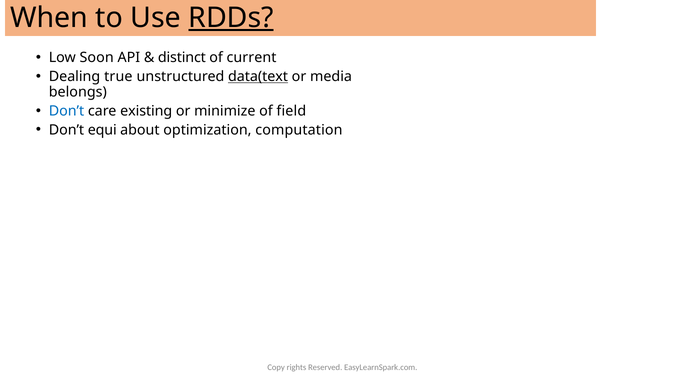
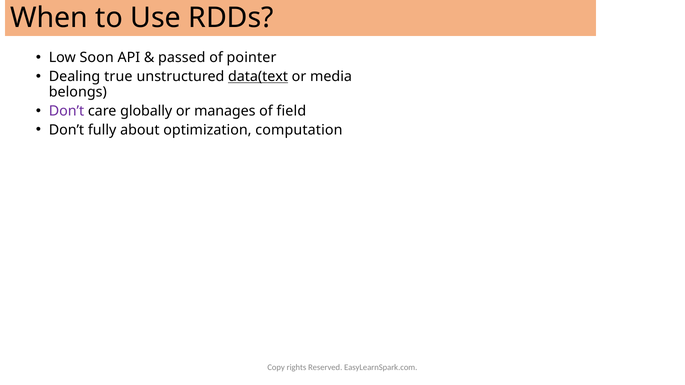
RDDs underline: present -> none (231, 18)
distinct: distinct -> passed (182, 58)
current: current -> pointer (251, 58)
Don’t colour: blue -> purple (66, 111)
existing: existing -> globally (146, 111)
minimize: minimize -> manages (225, 111)
equi: equi -> fully (102, 130)
